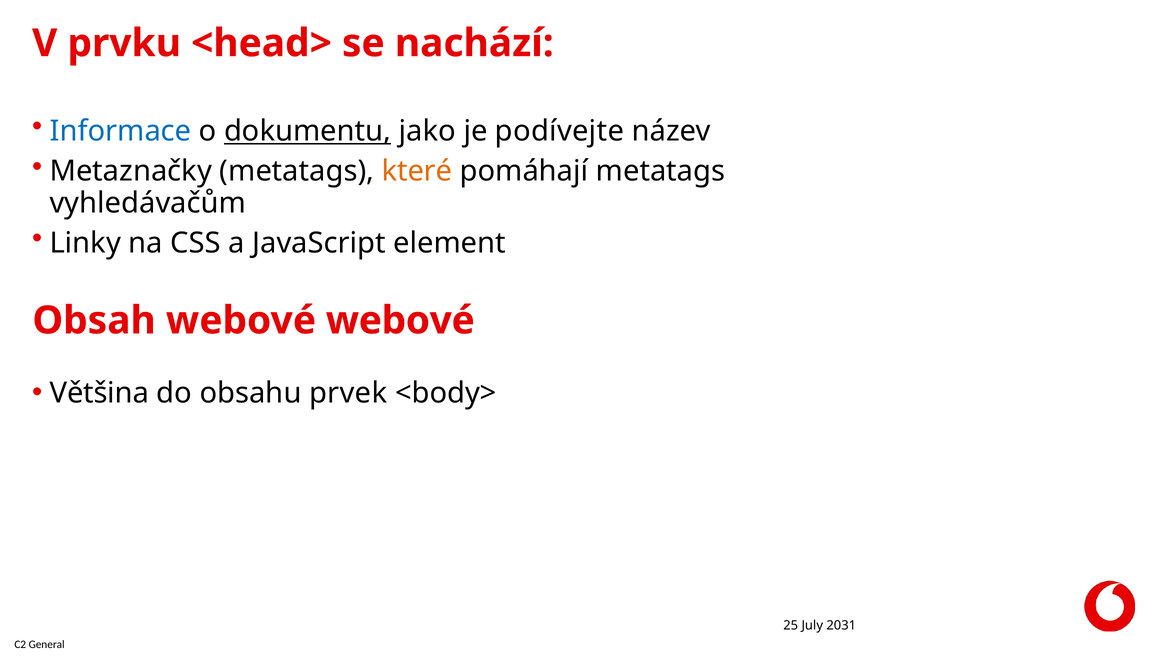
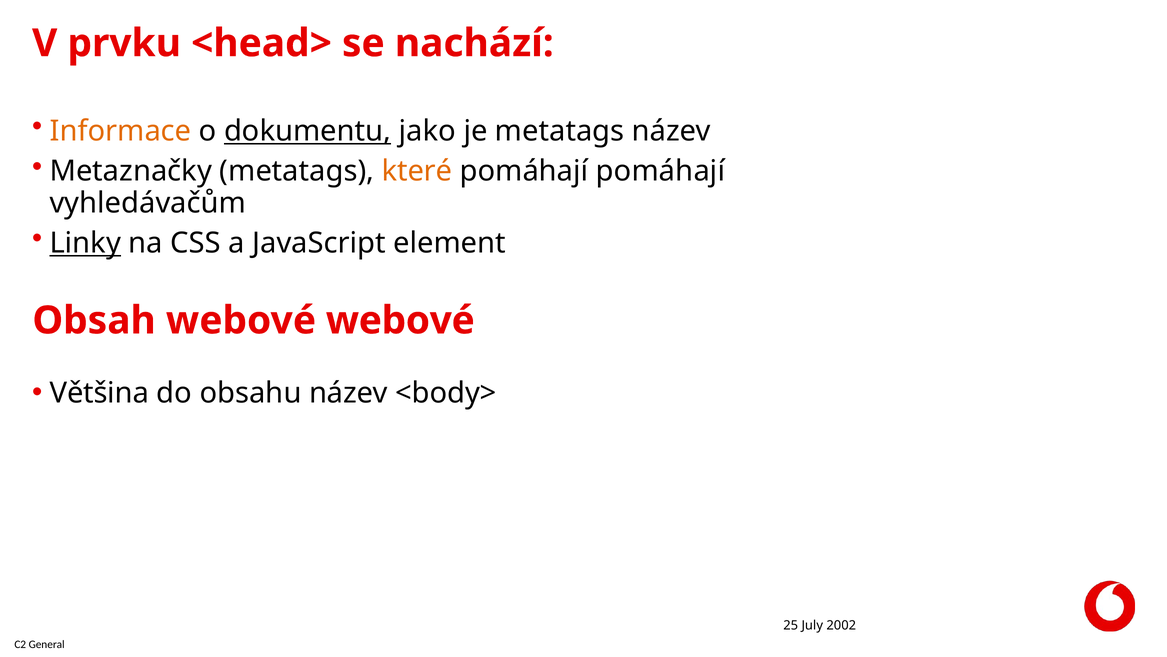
Informace colour: blue -> orange (120, 131)
je podívejte: podívejte -> metatags (560, 131)
pomáhají metatags: metatags -> pomáhají (660, 171)
Linky underline: none -> present (85, 243)
obsahu prvek: prvek -> název (348, 393)
2031: 2031 -> 2002 (841, 625)
